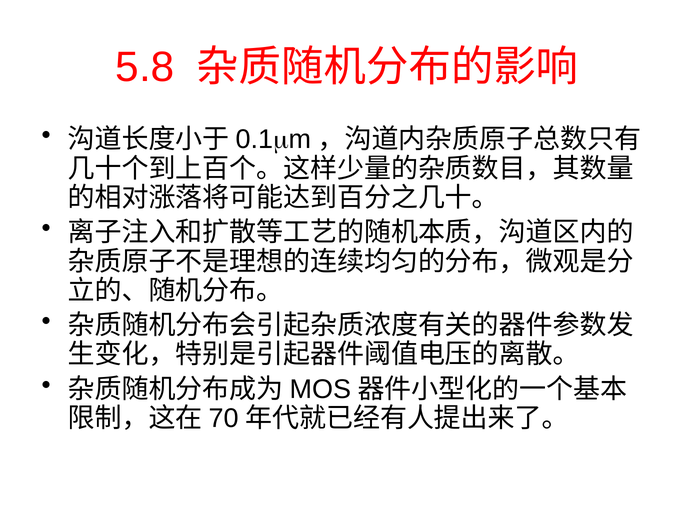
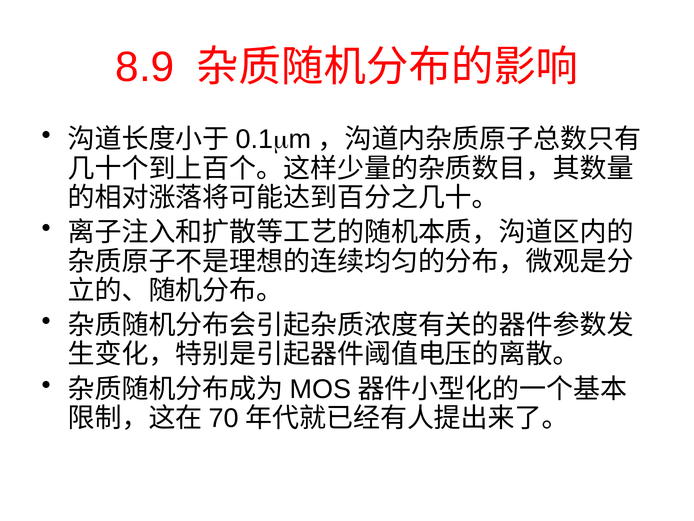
5.8: 5.8 -> 8.9 (145, 67)
